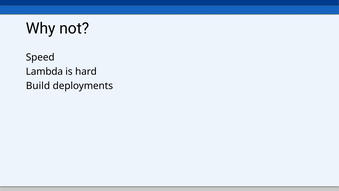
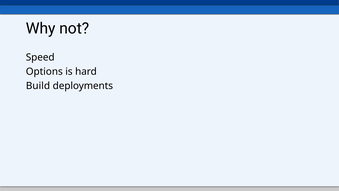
Lambda: Lambda -> Options (44, 72)
